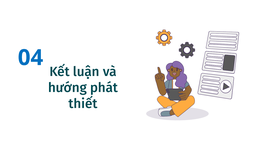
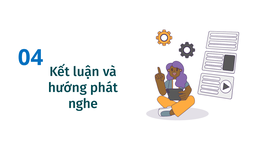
thiết: thiết -> nghe (83, 103)
